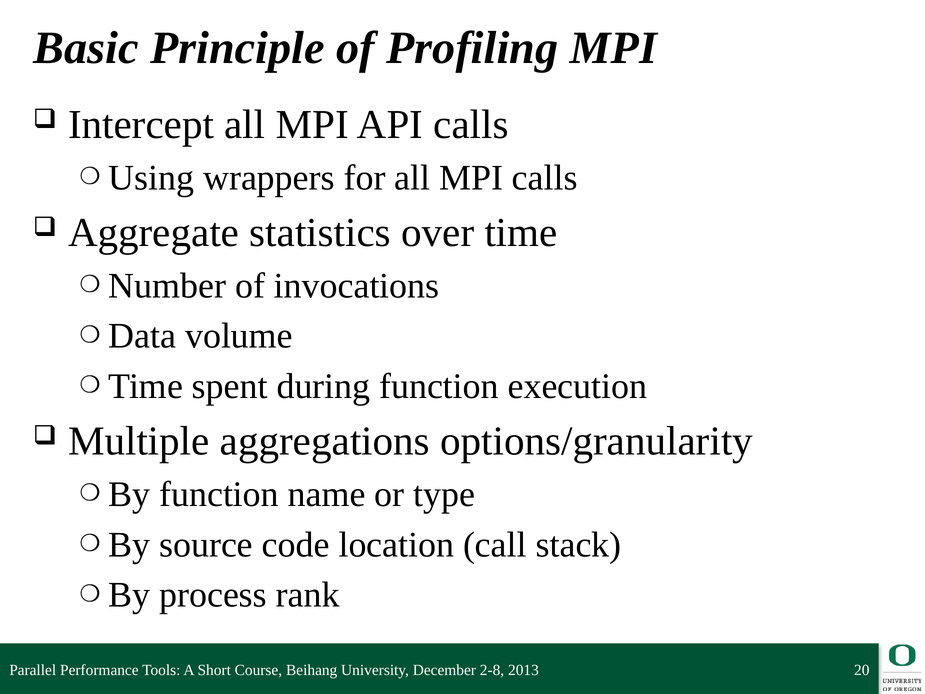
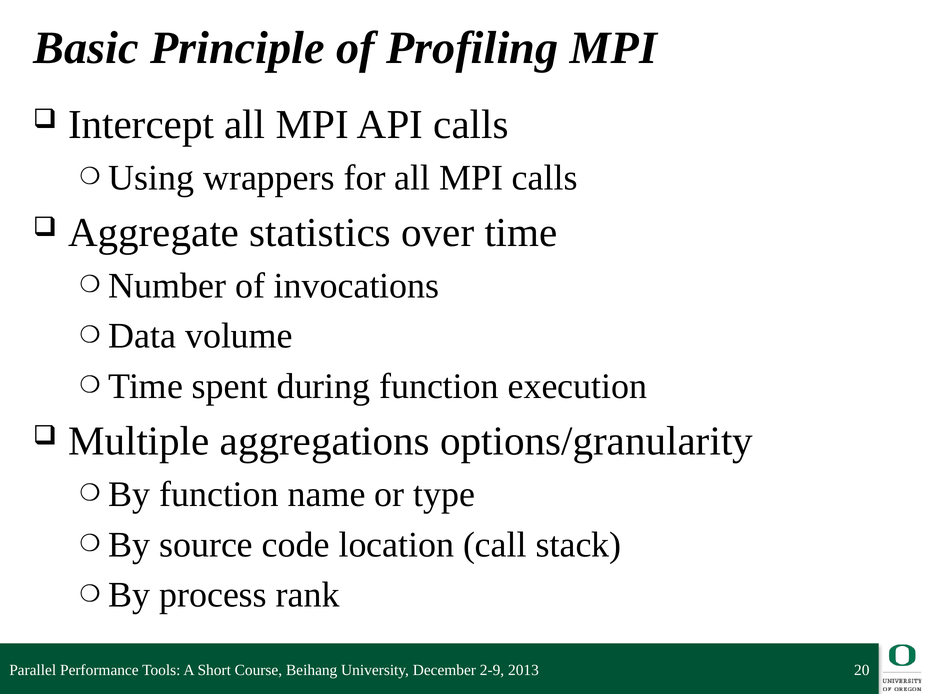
2-8: 2-8 -> 2-9 (492, 670)
